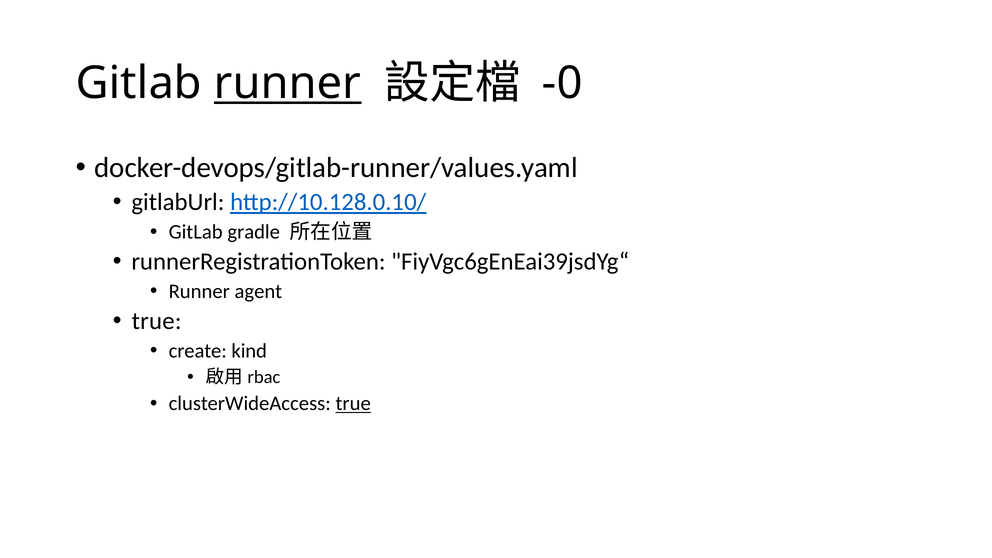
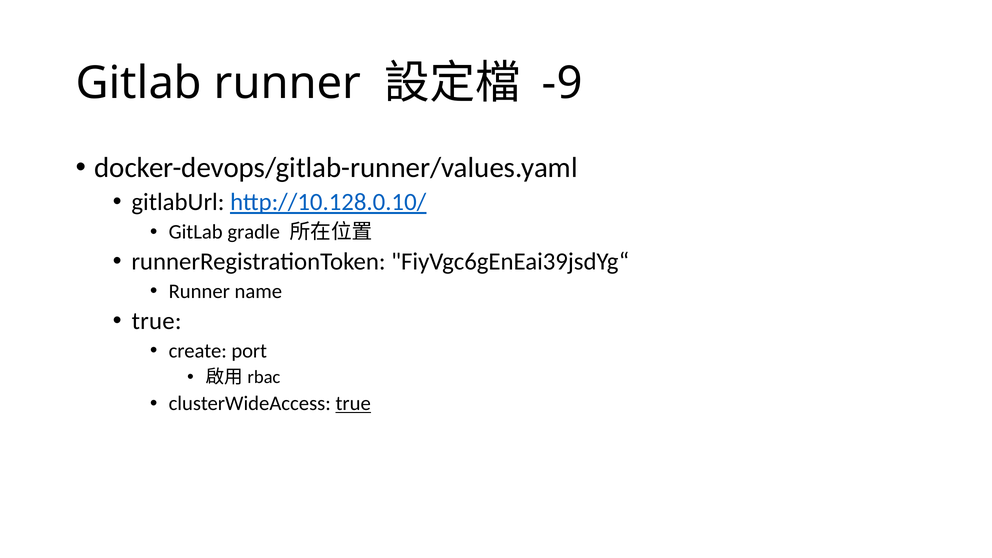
runner underline: present -> none (288, 83)
-0: -0 -> -9 (562, 83)
agent: agent -> name (258, 292)
kind: kind -> port (249, 351)
